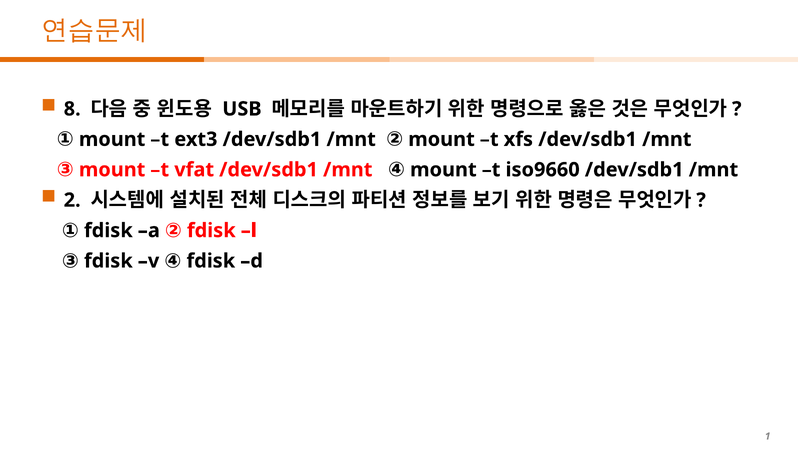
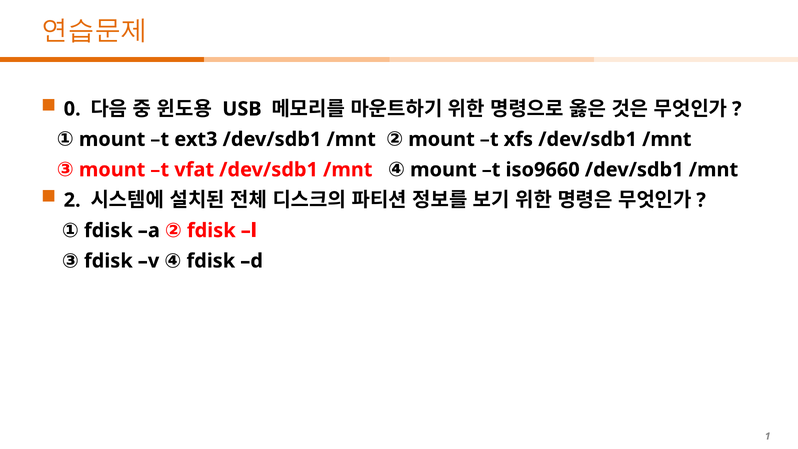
8: 8 -> 0 (72, 109)
